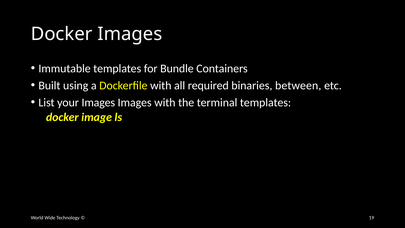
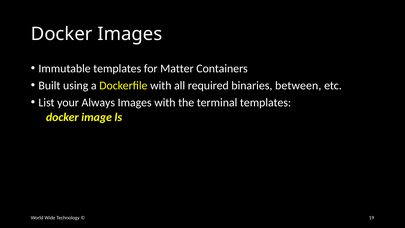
Bundle: Bundle -> Matter (177, 68)
your Images: Images -> Always (98, 102)
